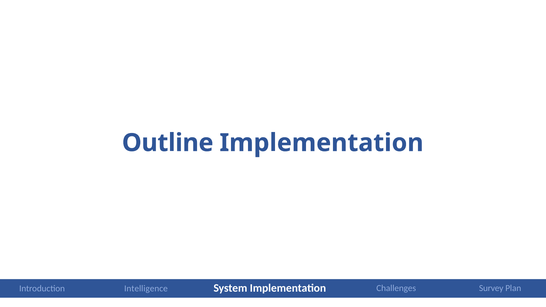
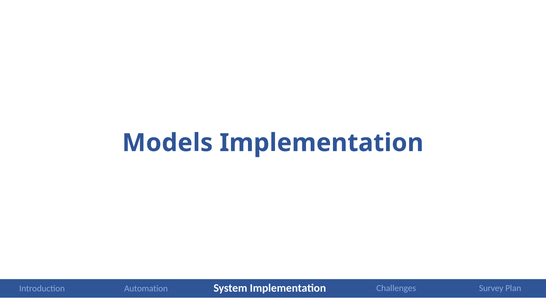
Outline: Outline -> Models (168, 143)
Intelligence: Intelligence -> Automation (146, 288)
